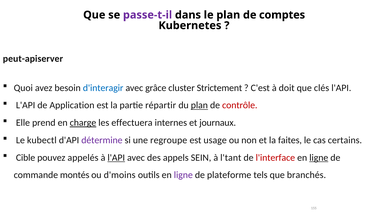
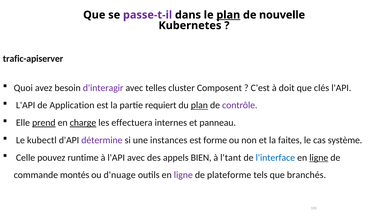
plan underline: none -> present (228, 15)
comptes: comptes -> nouvelle (282, 15)
peut-apiserver: peut-apiserver -> trafic-apiserver (33, 59)
d'interagir colour: blue -> purple (103, 88)
grâce: grâce -> telles (156, 88)
Strictement: Strictement -> Composent (219, 88)
répartir: répartir -> requiert (161, 105)
contrôle colour: red -> purple (240, 105)
prend underline: none -> present (44, 123)
journaux: journaux -> panneau (218, 123)
regroupe: regroupe -> instances (169, 140)
usage: usage -> forme (215, 140)
certains: certains -> système (345, 140)
Cible: Cible -> Celle (26, 158)
appelés: appelés -> runtime (83, 158)
l'API underline: present -> none (116, 158)
SEIN: SEIN -> BIEN (201, 158)
l'interface colour: red -> blue (275, 158)
d'moins: d'moins -> d'nuage (120, 175)
